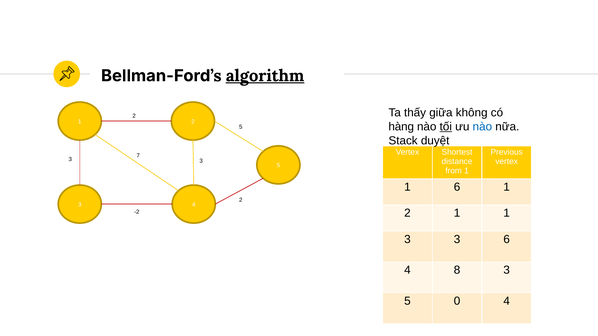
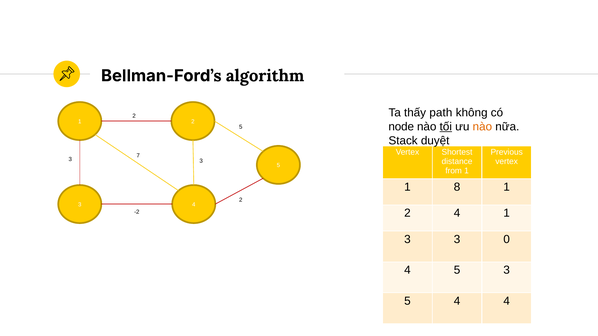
algorithm underline: present -> none (265, 76)
giữa: giữa -> path (441, 113)
hàng: hàng -> node (401, 127)
nào colour: blue -> orange (482, 127)
1 6: 6 -> 8 (457, 187)
1: 1 -> 4 (457, 213)
3 6: 6 -> 0 (507, 239)
8: 8 -> 5 (457, 270)
5 0: 0 -> 4 (457, 301)
